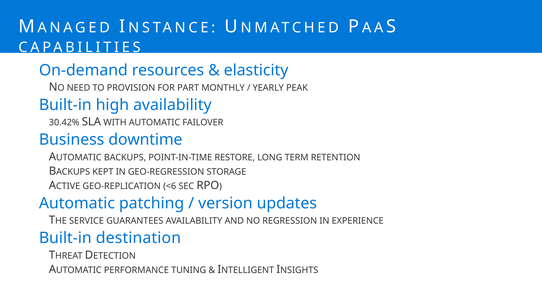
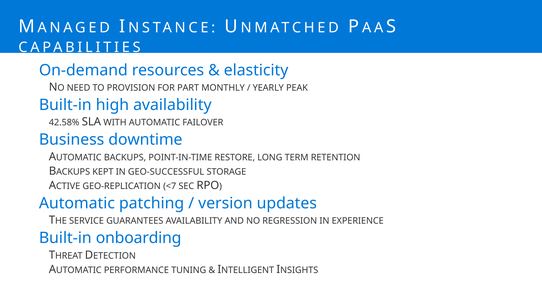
30.42%: 30.42% -> 42.58% (64, 123)
GEO-REGRESSION: GEO-REGRESSION -> GEO-SUCCESSFUL (166, 172)
<6: <6 -> <7 (170, 186)
destination: destination -> onboarding (139, 238)
